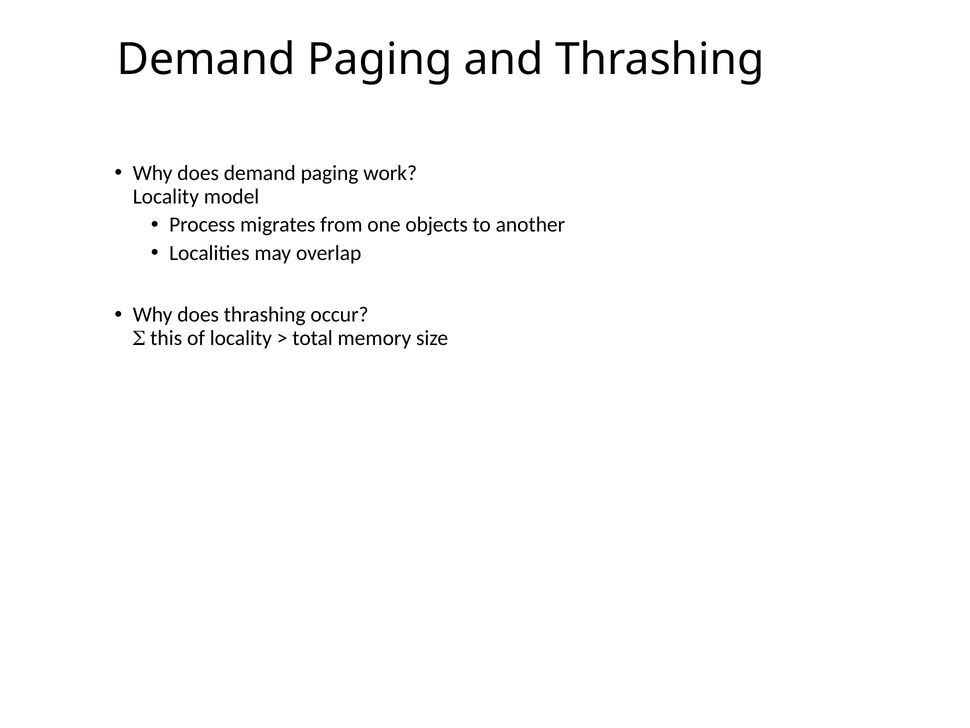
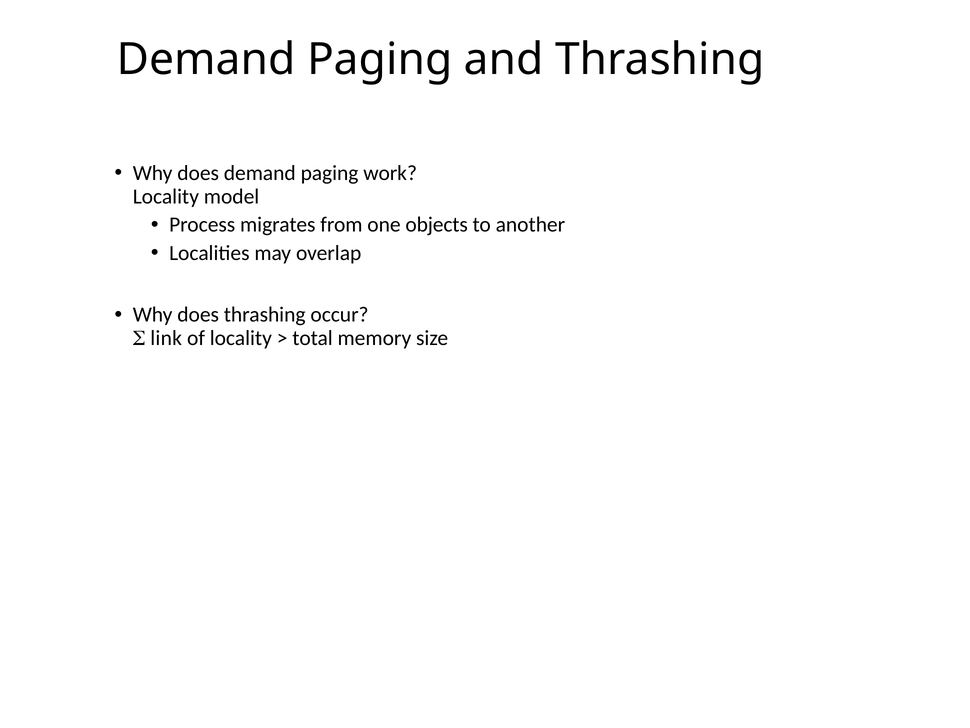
this: this -> link (166, 338)
